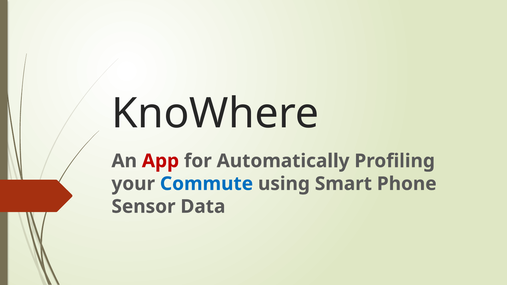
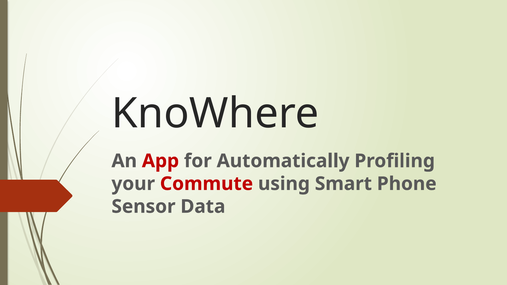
Commute colour: blue -> red (207, 184)
